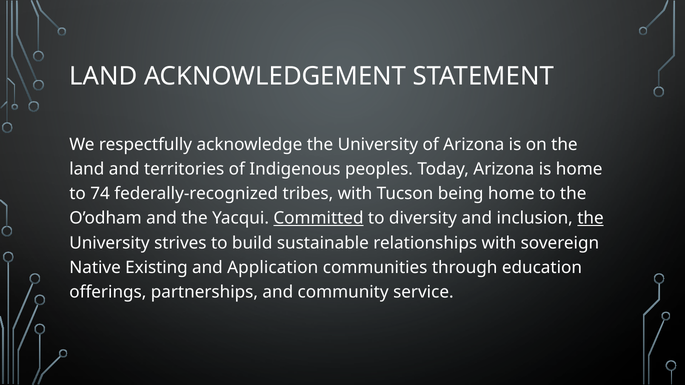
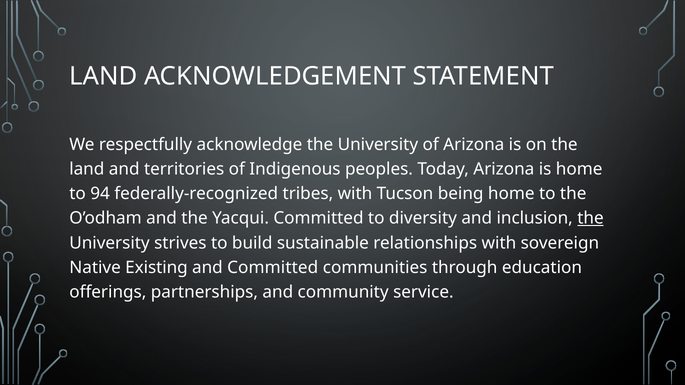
74: 74 -> 94 (100, 194)
Committed underline: present -> none (318, 219)
and Application: Application -> Committed (273, 268)
